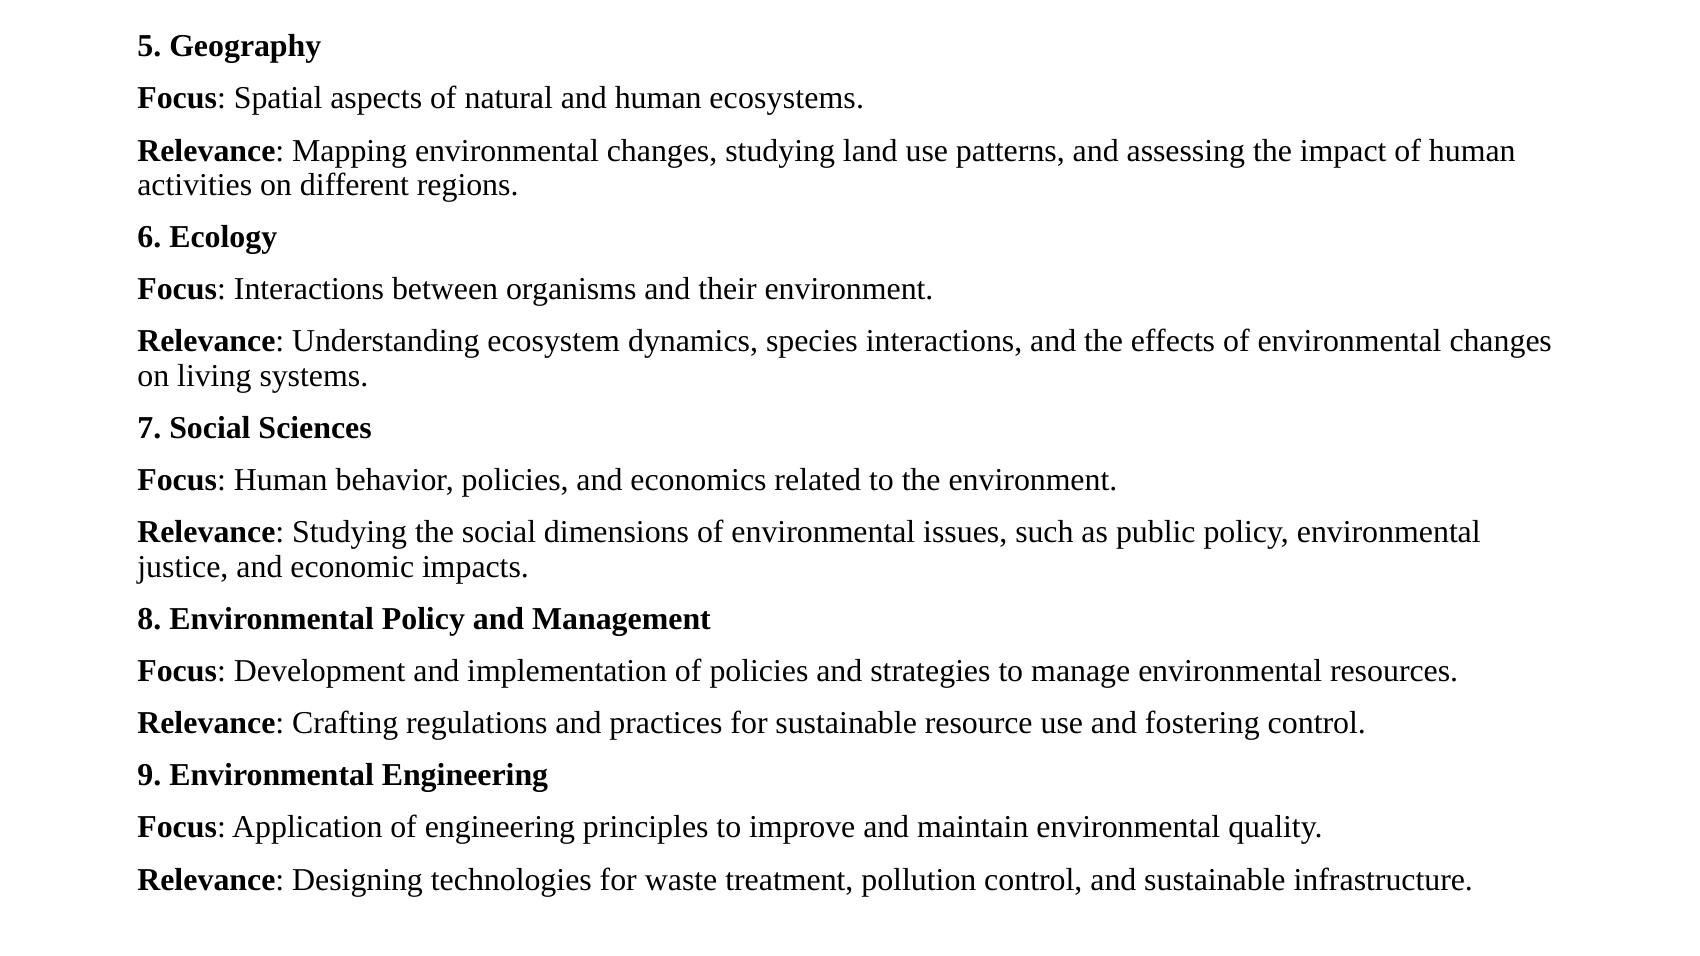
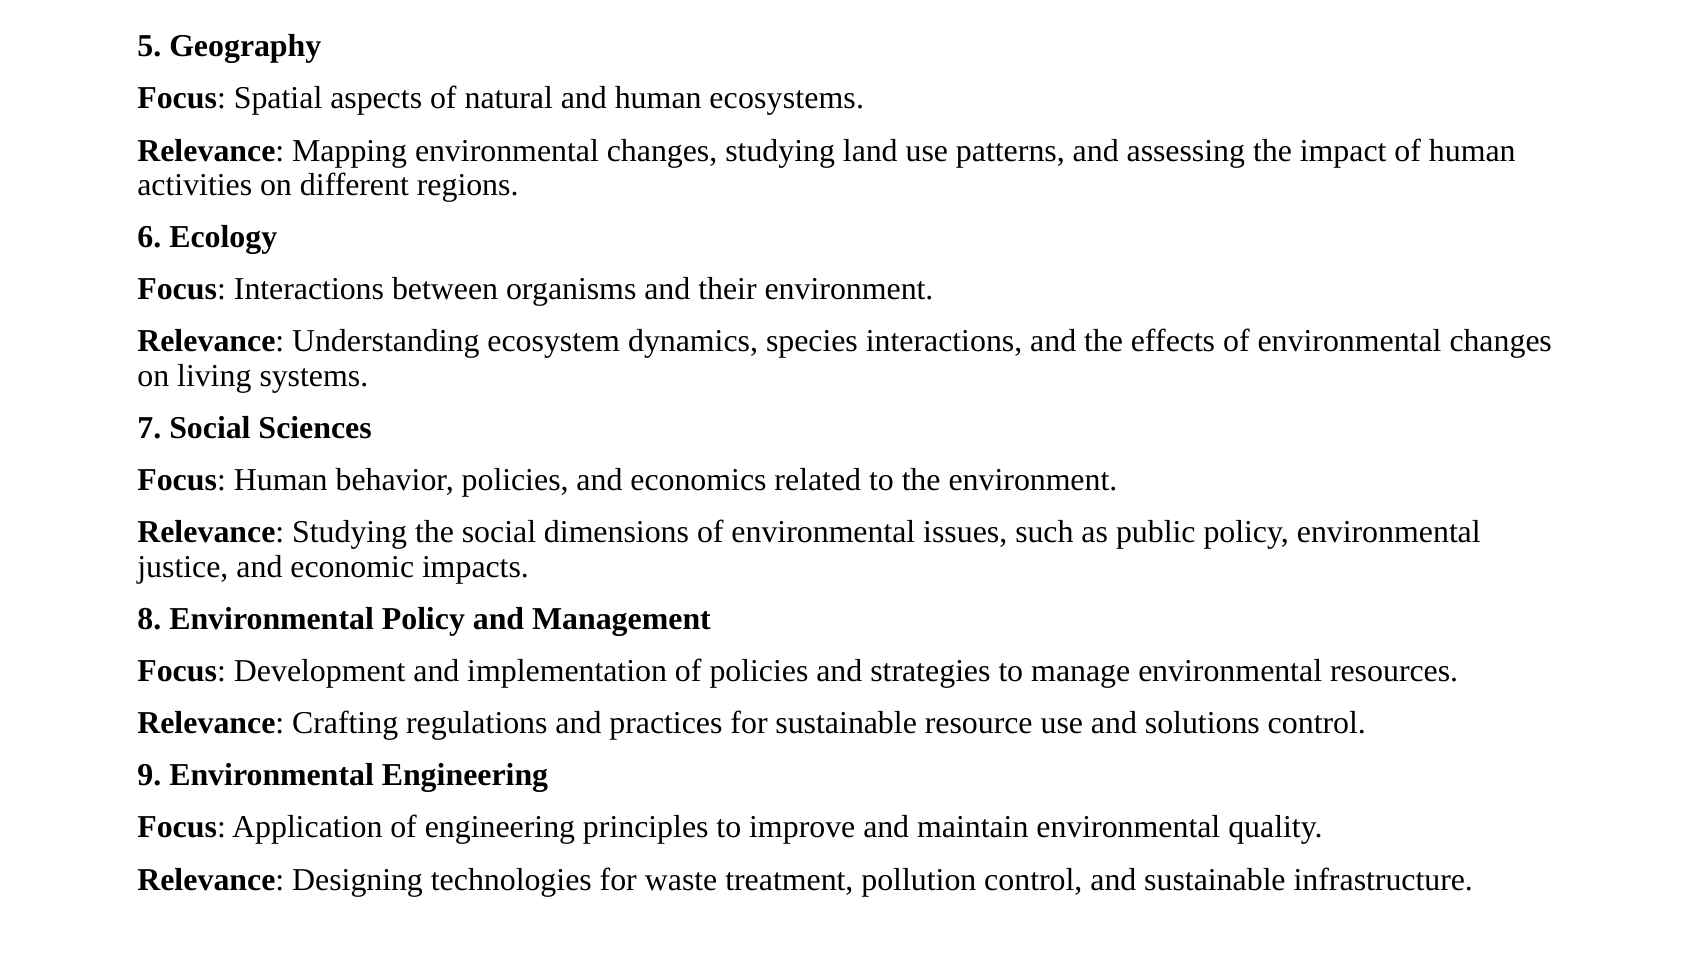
fostering: fostering -> solutions (1202, 723)
